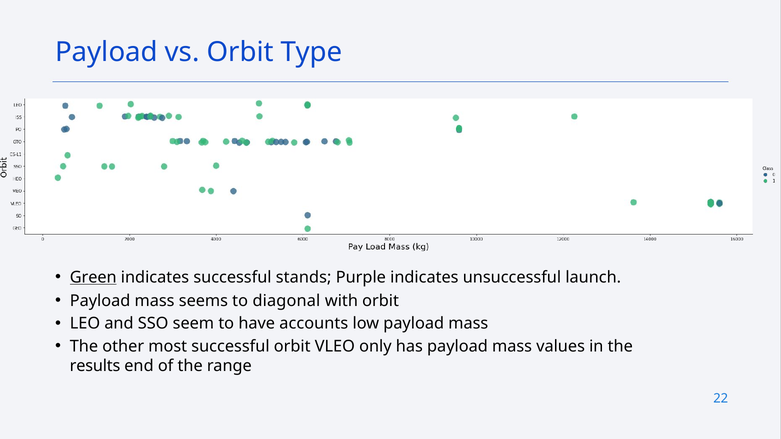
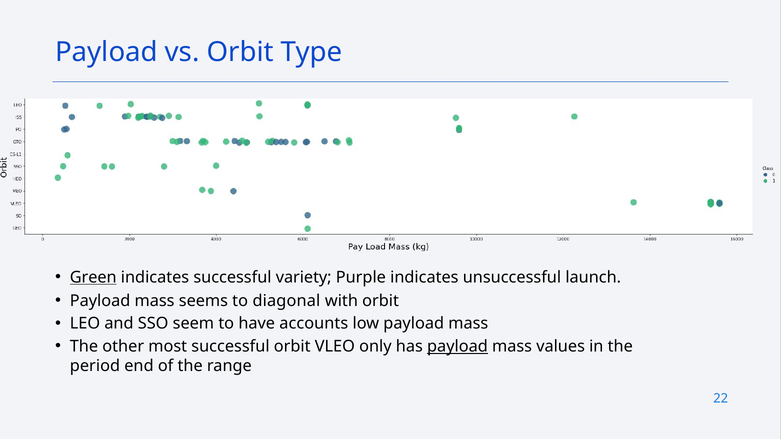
stands: stands -> variety (304, 277)
payload underline: none -> present (457, 347)
results: results -> period (95, 366)
